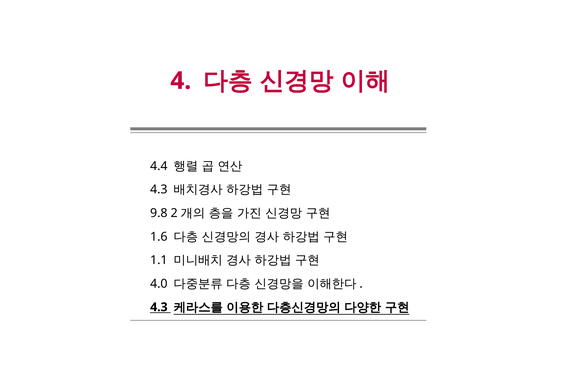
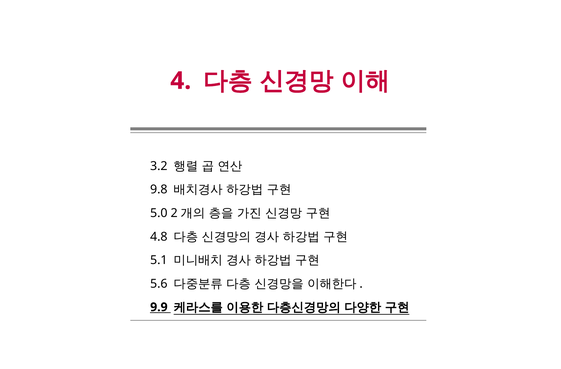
4.4: 4.4 -> 3.2 (159, 166)
4.3: 4.3 -> 9.8 (159, 189)
9.8: 9.8 -> 5.0 (159, 213)
1.6: 1.6 -> 4.8 (159, 236)
1.1: 1.1 -> 5.1 (159, 260)
4.0: 4.0 -> 5.6 (159, 283)
4.3: 4.3 -> 9.9 (159, 307)
